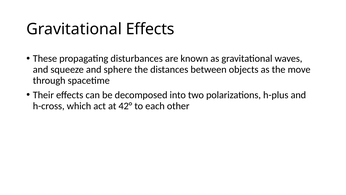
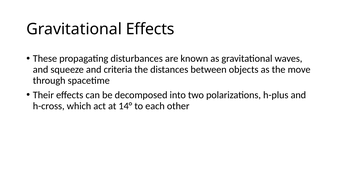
sphere: sphere -> criteria (118, 69)
42°: 42° -> 14° (125, 106)
